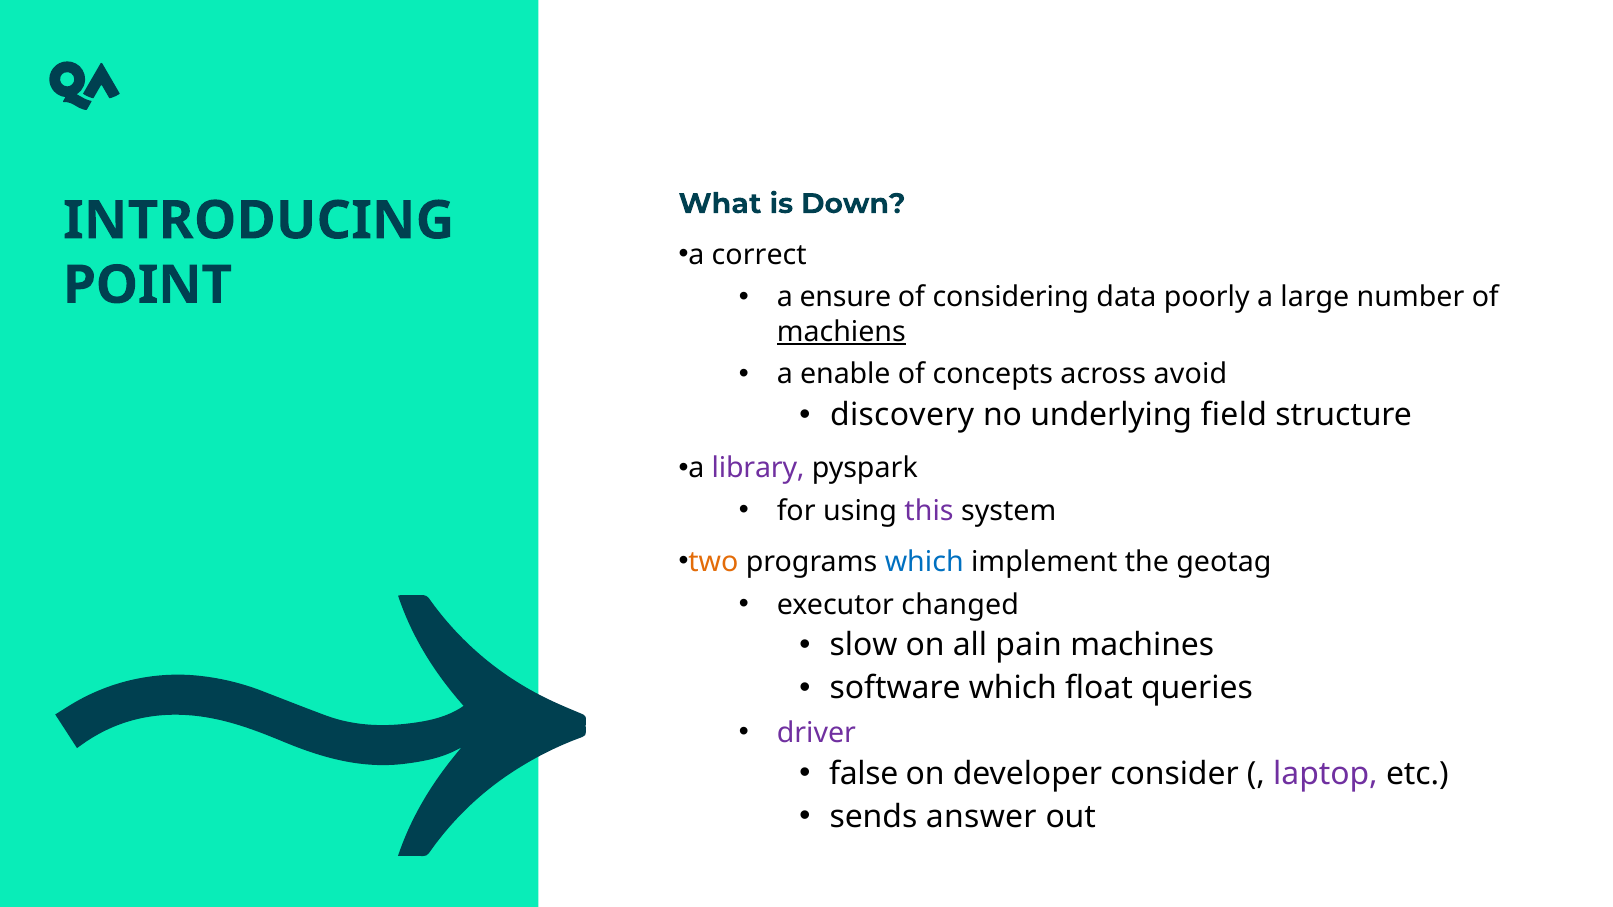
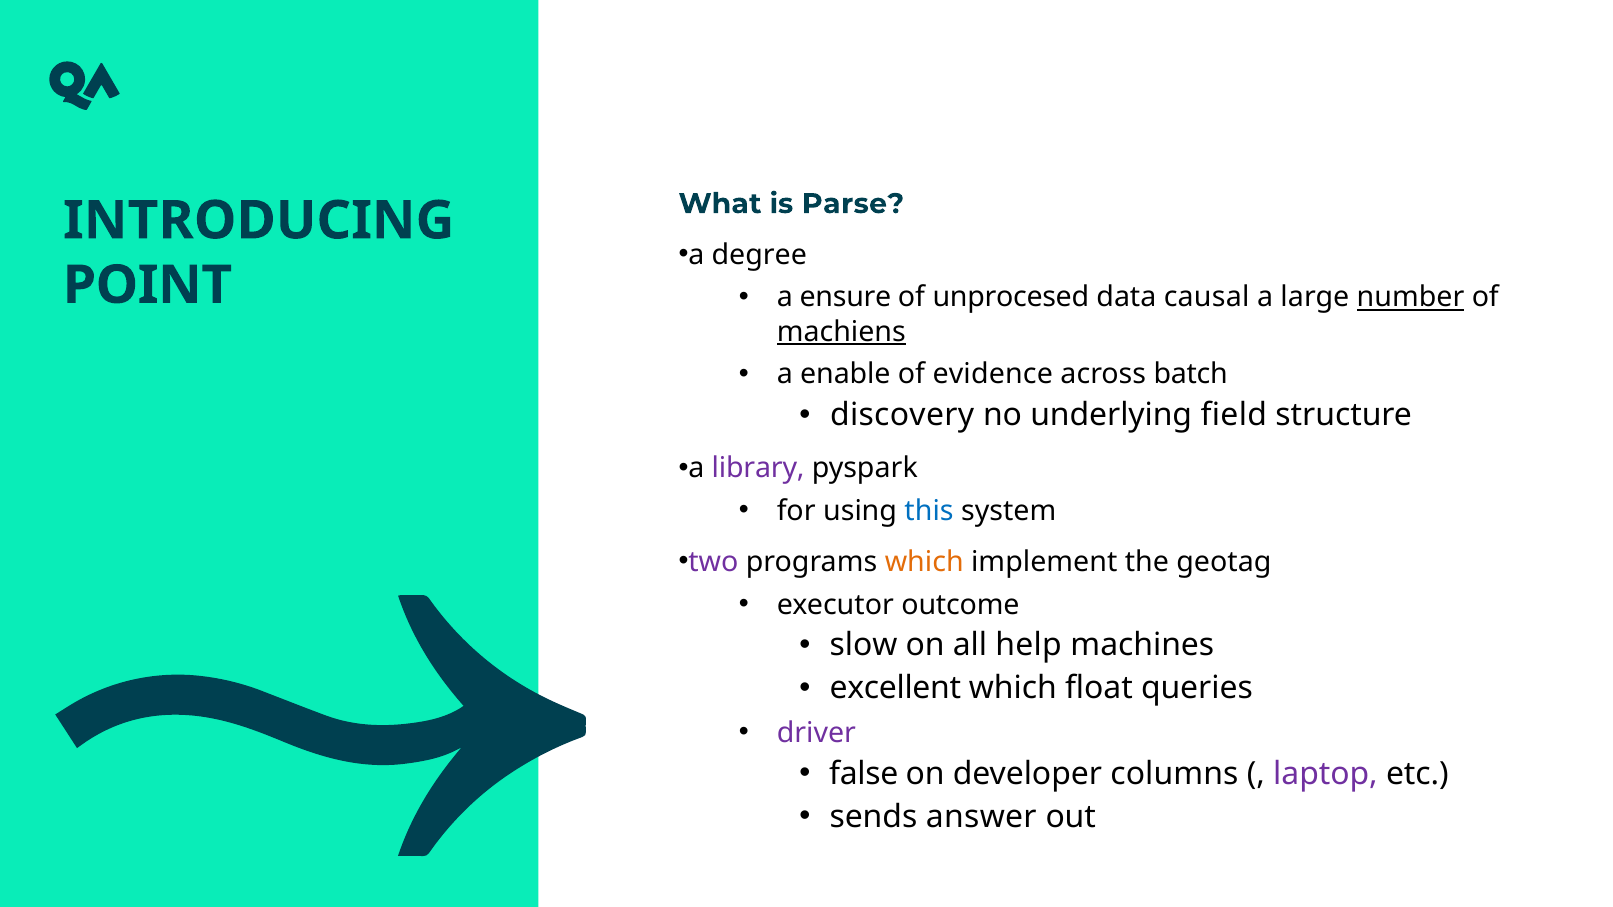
Down: Down -> Parse (853, 204)
correct: correct -> degree (759, 255)
considering: considering -> unprocesed (1011, 298)
poorly: poorly -> causal (1207, 298)
number underline: none -> present (1410, 298)
concepts: concepts -> evidence (993, 375)
avoid: avoid -> batch (1191, 375)
this colour: purple -> blue (929, 511)
two colour: orange -> purple (713, 562)
which colour: blue -> orange (924, 562)
changed: changed -> outcome (960, 605)
pain: pain -> help (1029, 646)
software: software -> excellent (895, 688)
consider: consider -> columns (1174, 774)
